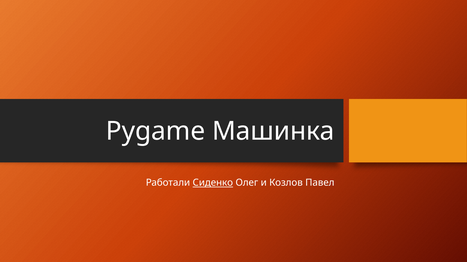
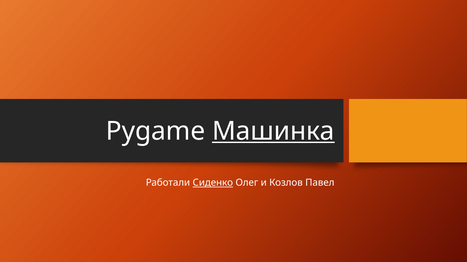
Машинка underline: none -> present (273, 131)
